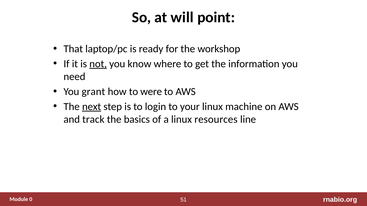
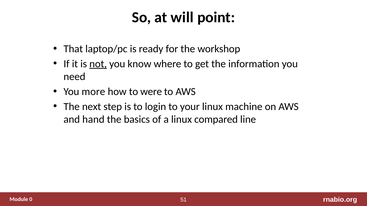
grant: grant -> more (93, 92)
next underline: present -> none (92, 107)
track: track -> hand (93, 120)
resources: resources -> compared (216, 120)
